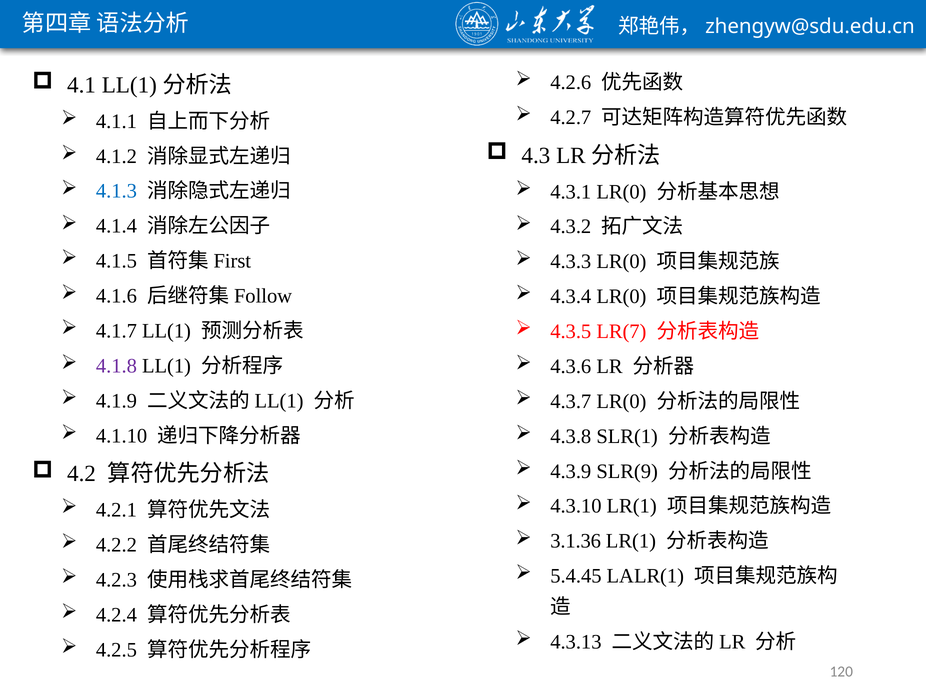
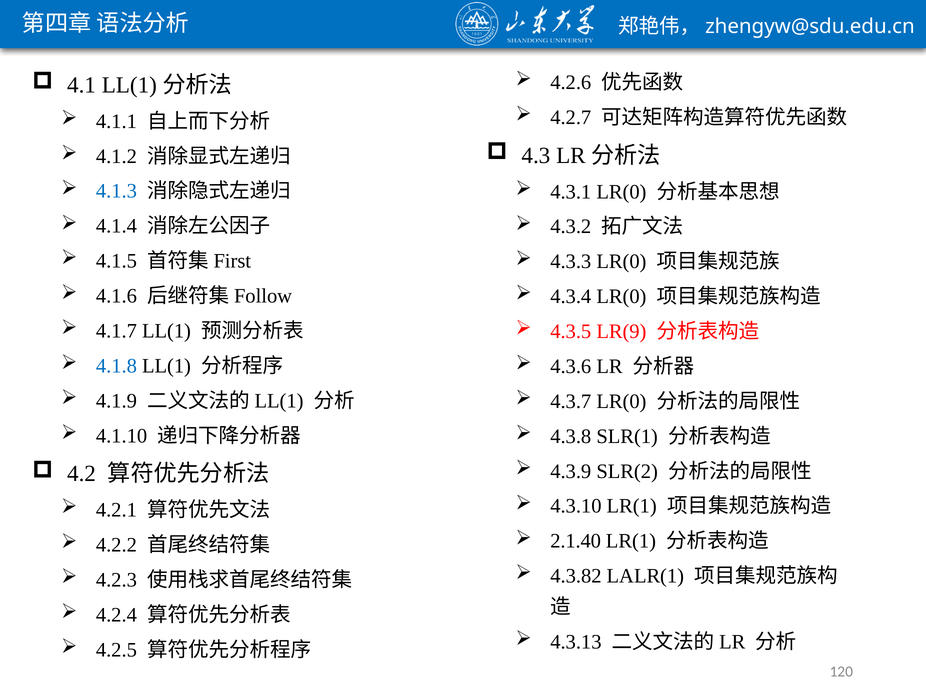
LR(7: LR(7 -> LR(9 (621, 332)
4.1.8 colour: purple -> blue (116, 366)
SLR(9: SLR(9 -> SLR(2 (627, 472)
3.1.36: 3.1.36 -> 2.1.40 (576, 542)
5.4.45: 5.4.45 -> 4.3.82 (576, 576)
